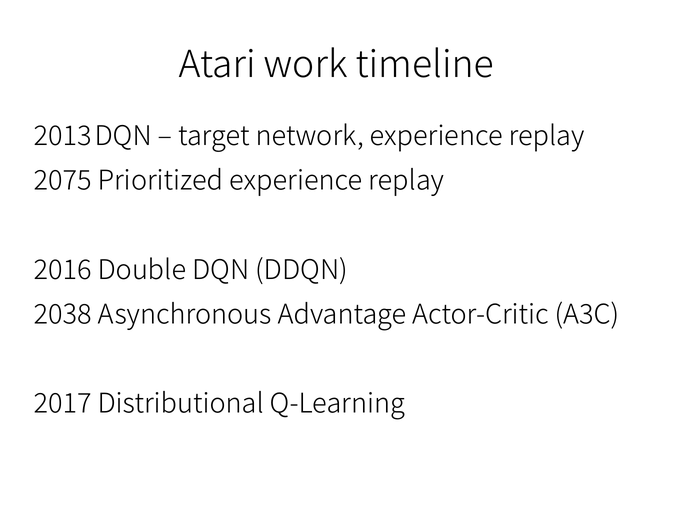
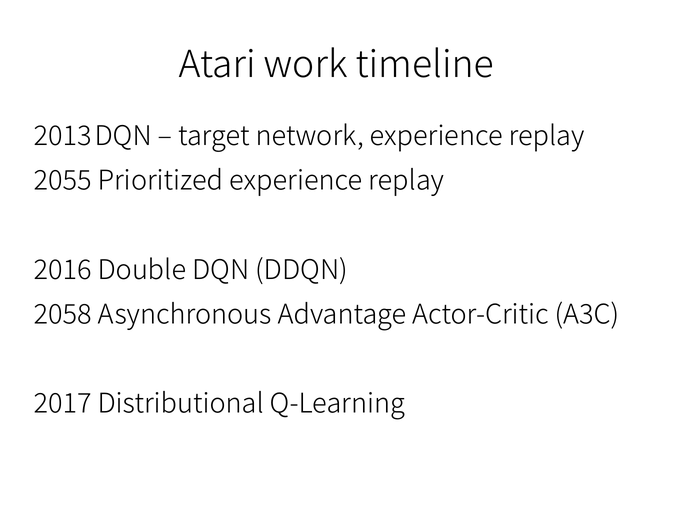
2075: 2075 -> 2055 (63, 181)
2038: 2038 -> 2058 (63, 315)
